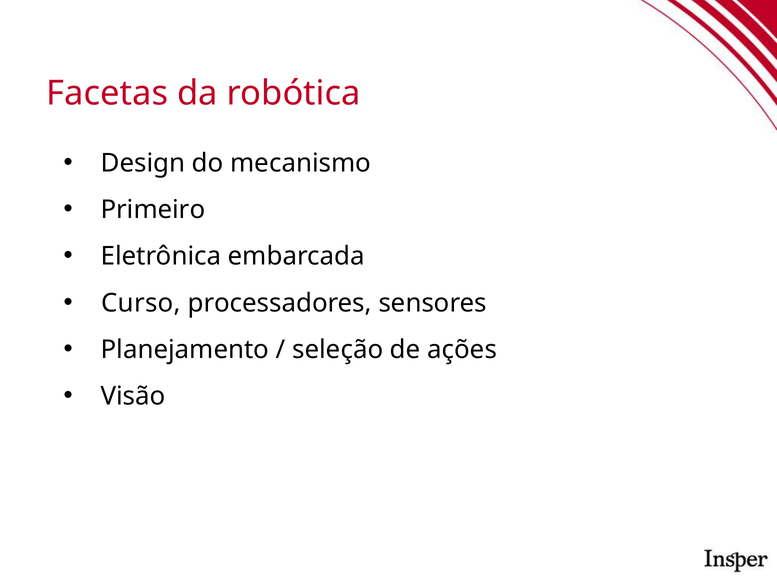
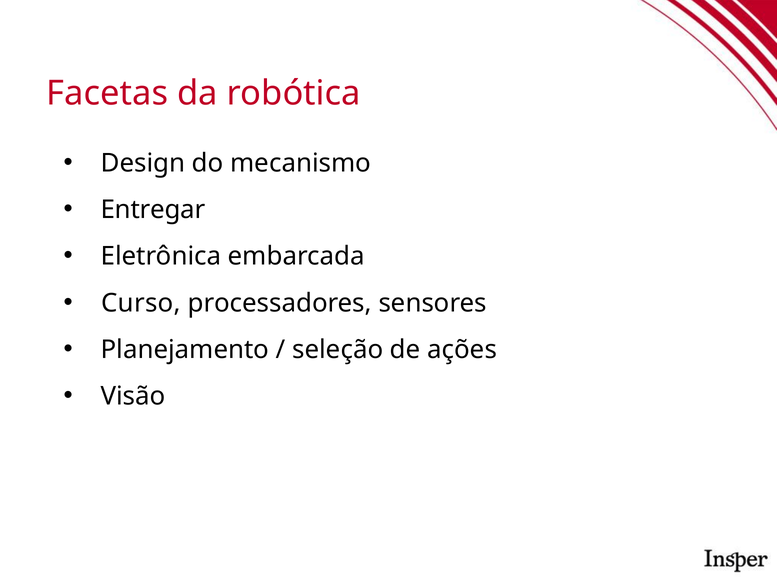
Primeiro: Primeiro -> Entregar (153, 210)
